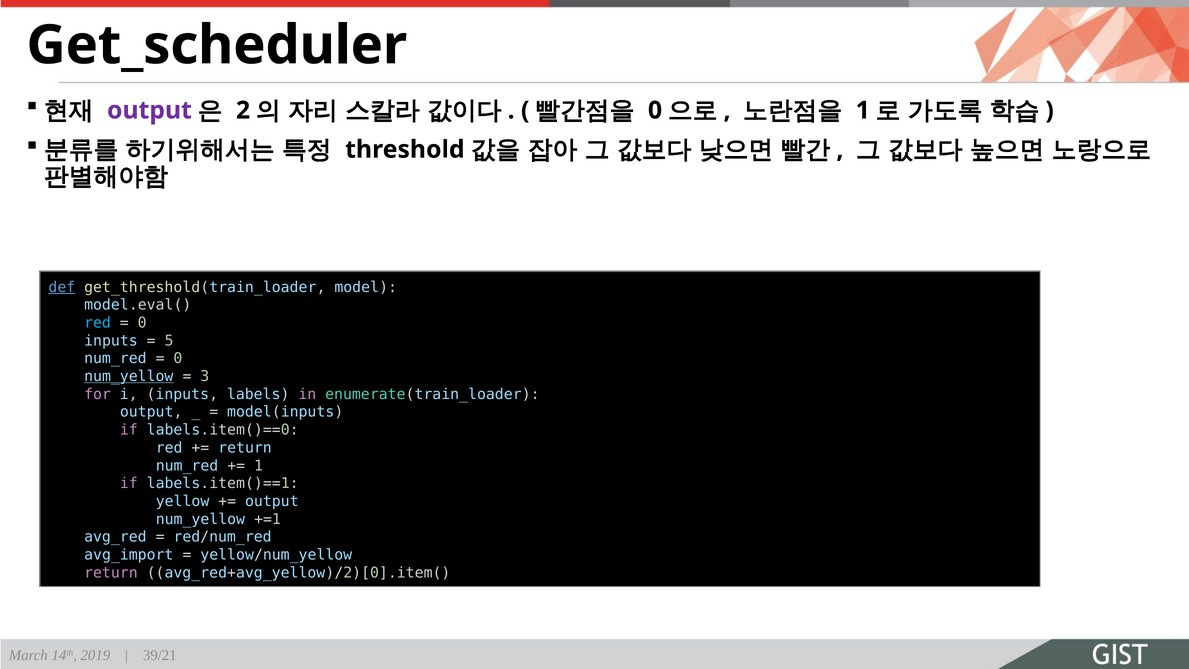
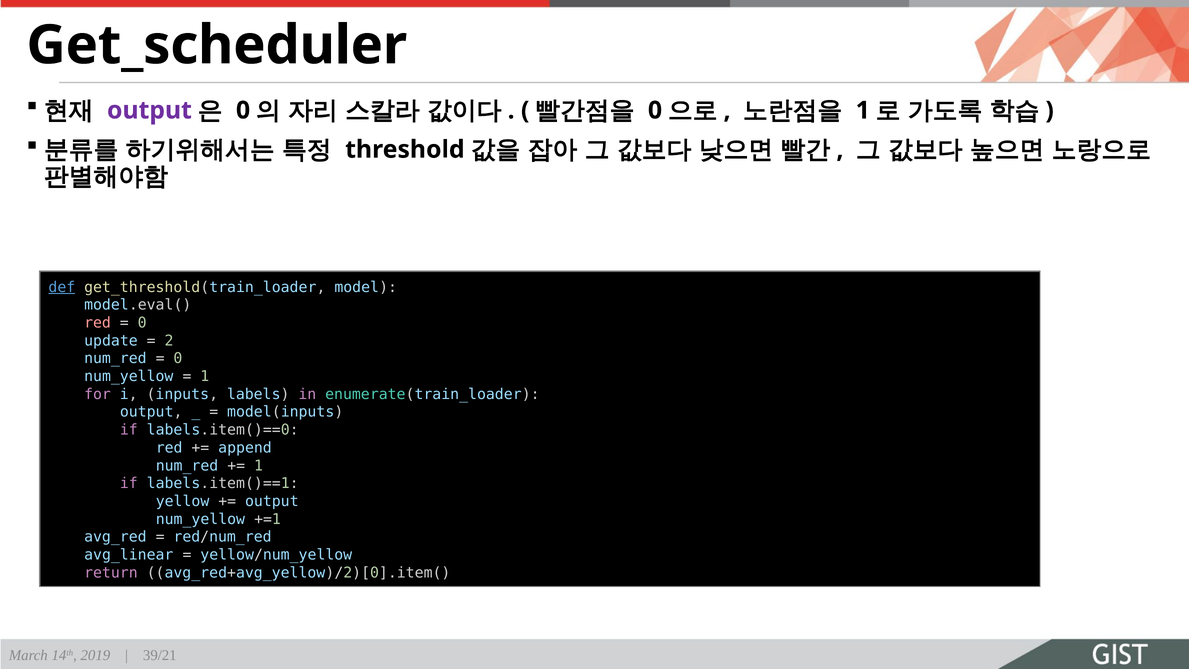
2: 2 -> 0 (243, 110)
red colour: light blue -> pink (98, 323)
inputs: inputs -> update (111, 341)
5: 5 -> 2 (169, 341)
num_yellow underline: present -> none (129, 376)
3: 3 -> 1 (205, 376)
return: return -> append (245, 448)
avg_import: avg_import -> avg_linear (129, 555)
